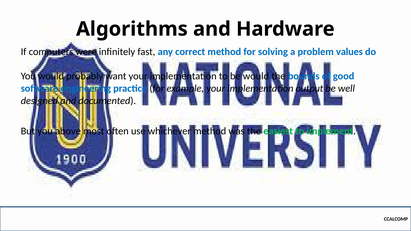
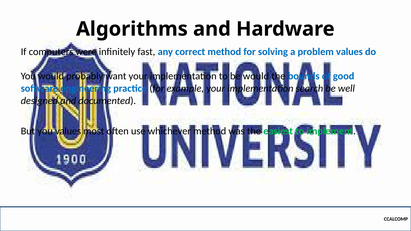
output: output -> search (309, 89)
you above: above -> values (68, 131)
